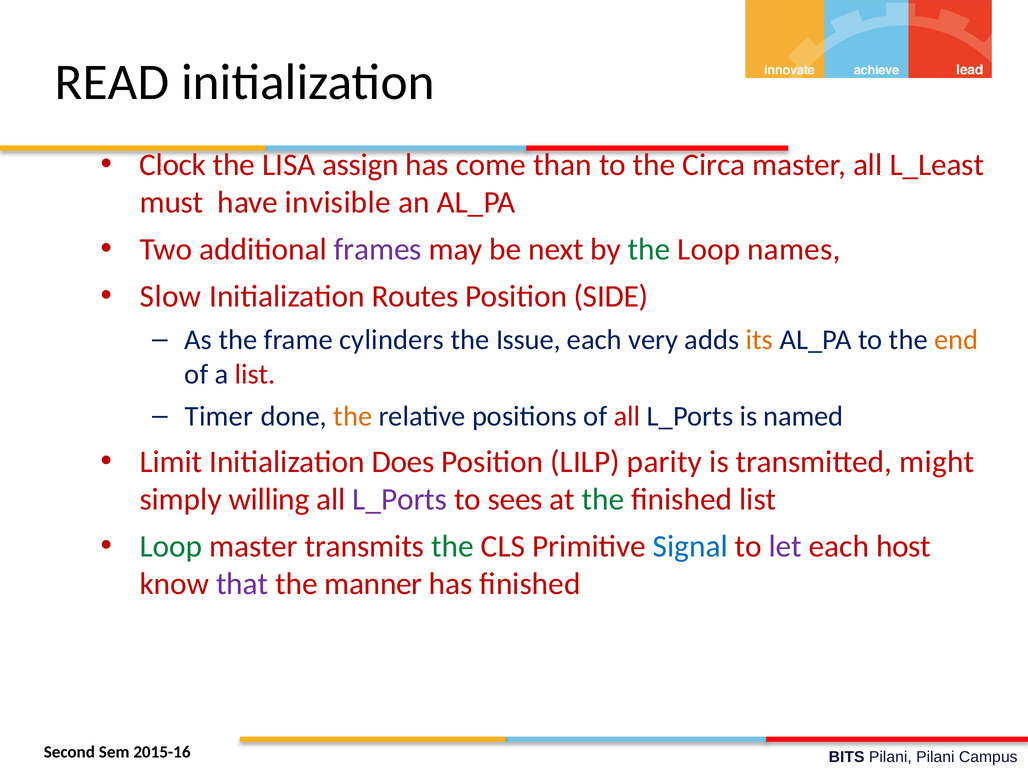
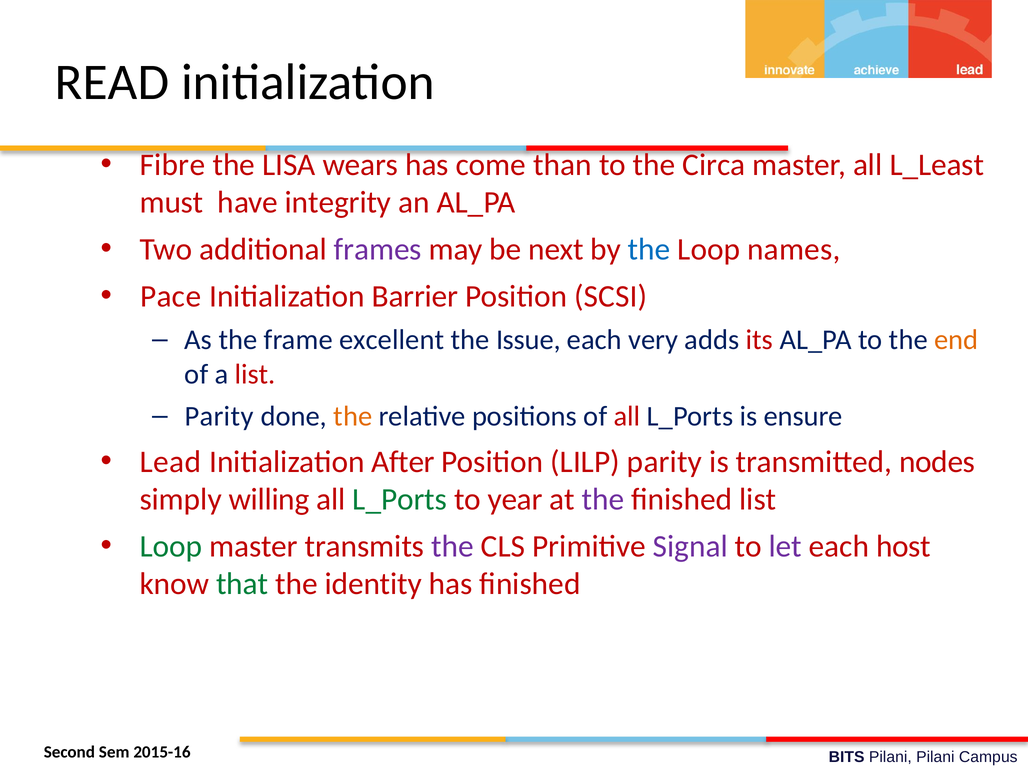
Clock: Clock -> Fibre (172, 165)
assign: assign -> wears (360, 165)
invisible: invisible -> integrity (338, 203)
the colour: green -> blue (649, 249)
Slow: Slow -> Pace (171, 296)
Routes: Routes -> Barrier (415, 296)
SIDE: SIDE -> SCSI (611, 296)
cylinders: cylinders -> excellent (392, 340)
its colour: orange -> red (759, 340)
Timer: Timer -> Parity (219, 417)
named: named -> ensure (803, 417)
Limit: Limit -> Lead (171, 462)
Does: Does -> After (403, 462)
might: might -> nodes (937, 462)
L_Ports colour: purple -> green (400, 500)
sees: sees -> year (515, 500)
the colour: green -> purple (603, 500)
the colour: green -> purple (453, 546)
Signal colour: blue -> purple (690, 546)
that colour: purple -> green (242, 584)
manner: manner -> identity (373, 584)
